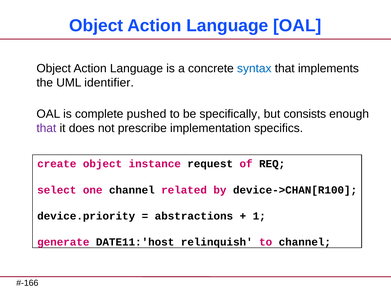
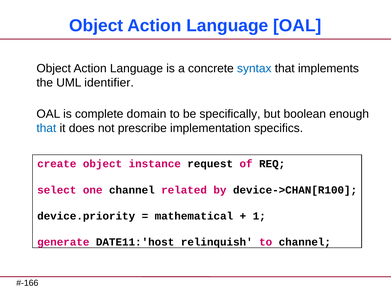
pushed: pushed -> domain (147, 114)
consists: consists -> boolean (305, 114)
that colour: purple -> blue (46, 128)
abstractions: abstractions -> mathematical (194, 216)
